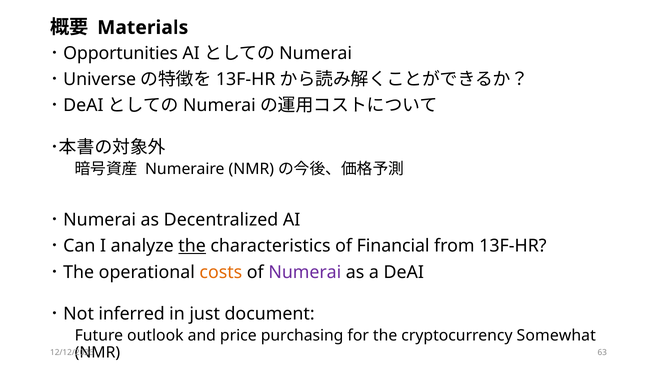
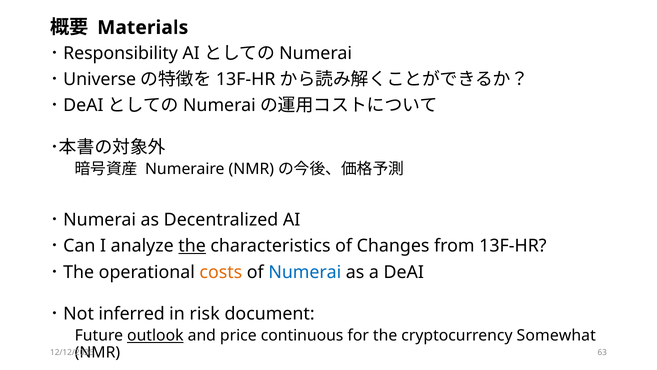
Opportunities: Opportunities -> Responsibility (121, 53)
Financial: Financial -> Changes (393, 246)
Numerai colour: purple -> blue (305, 272)
just: just -> risk (205, 314)
outlook underline: none -> present (155, 335)
purchasing: purchasing -> continuous (302, 335)
